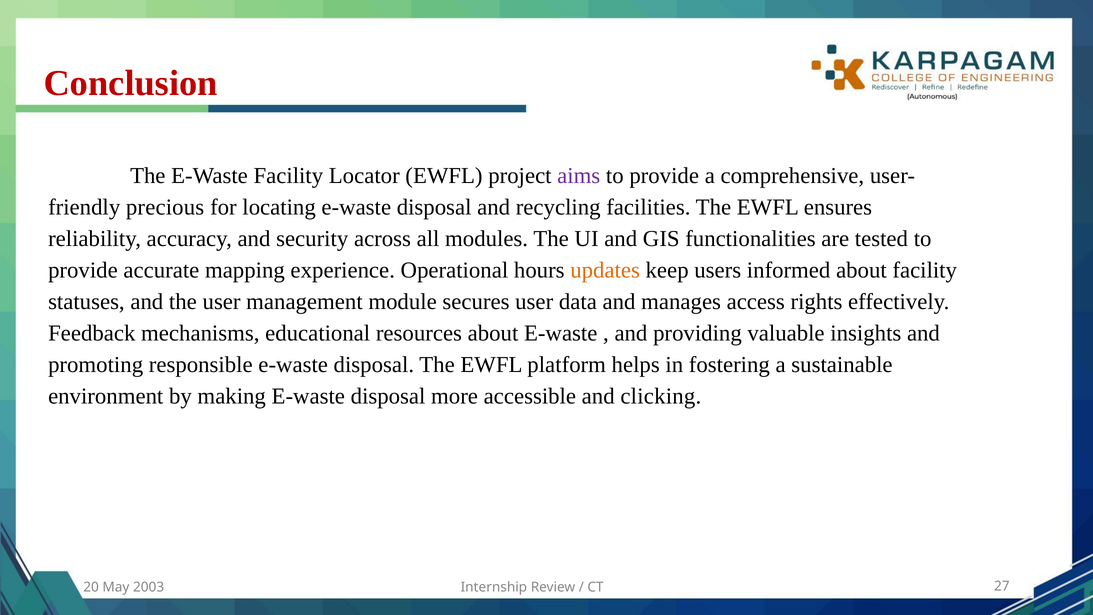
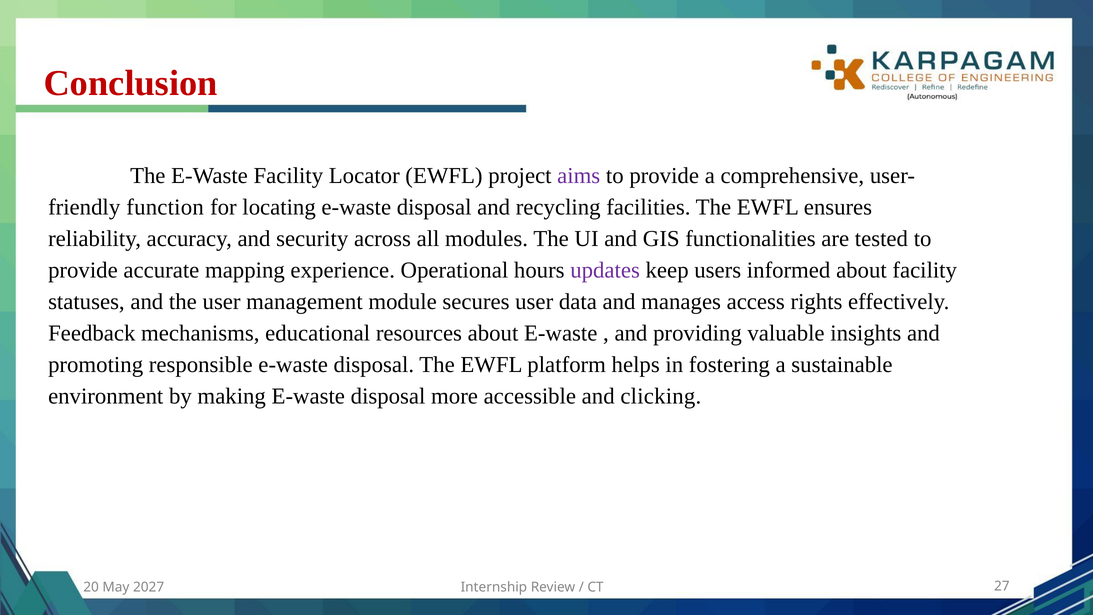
precious: precious -> function (165, 207)
updates colour: orange -> purple (605, 270)
2003: 2003 -> 2027 (149, 587)
